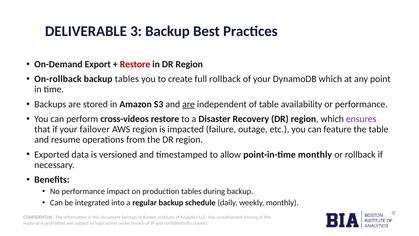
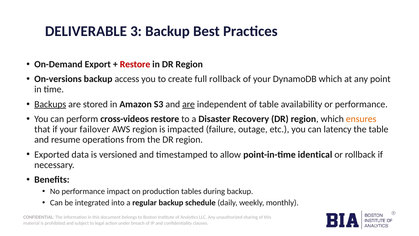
On-rollback: On-rollback -> On-versions (58, 79)
backup tables: tables -> access (127, 79)
Backups underline: none -> present (50, 104)
ensures colour: purple -> orange (361, 119)
feature: feature -> latency (338, 129)
point-in-time monthly: monthly -> identical (315, 154)
